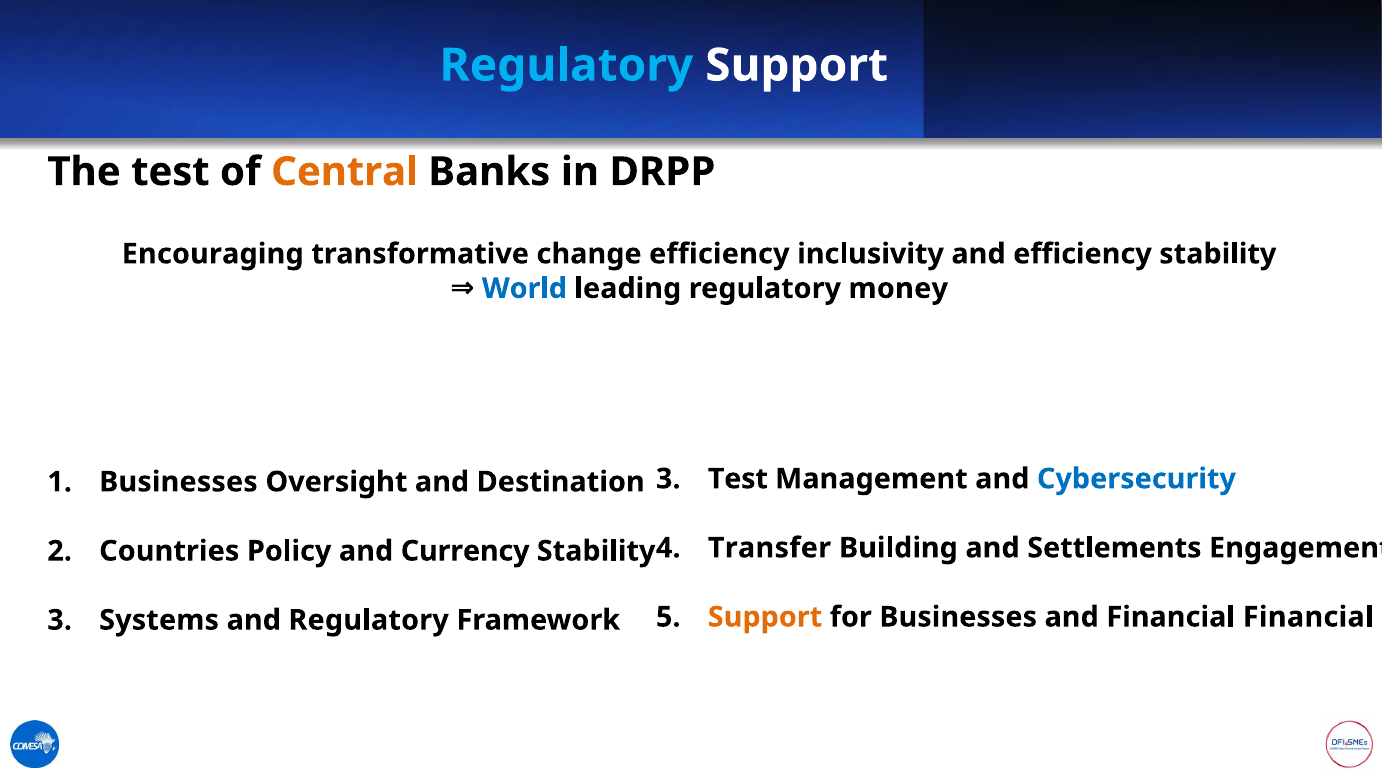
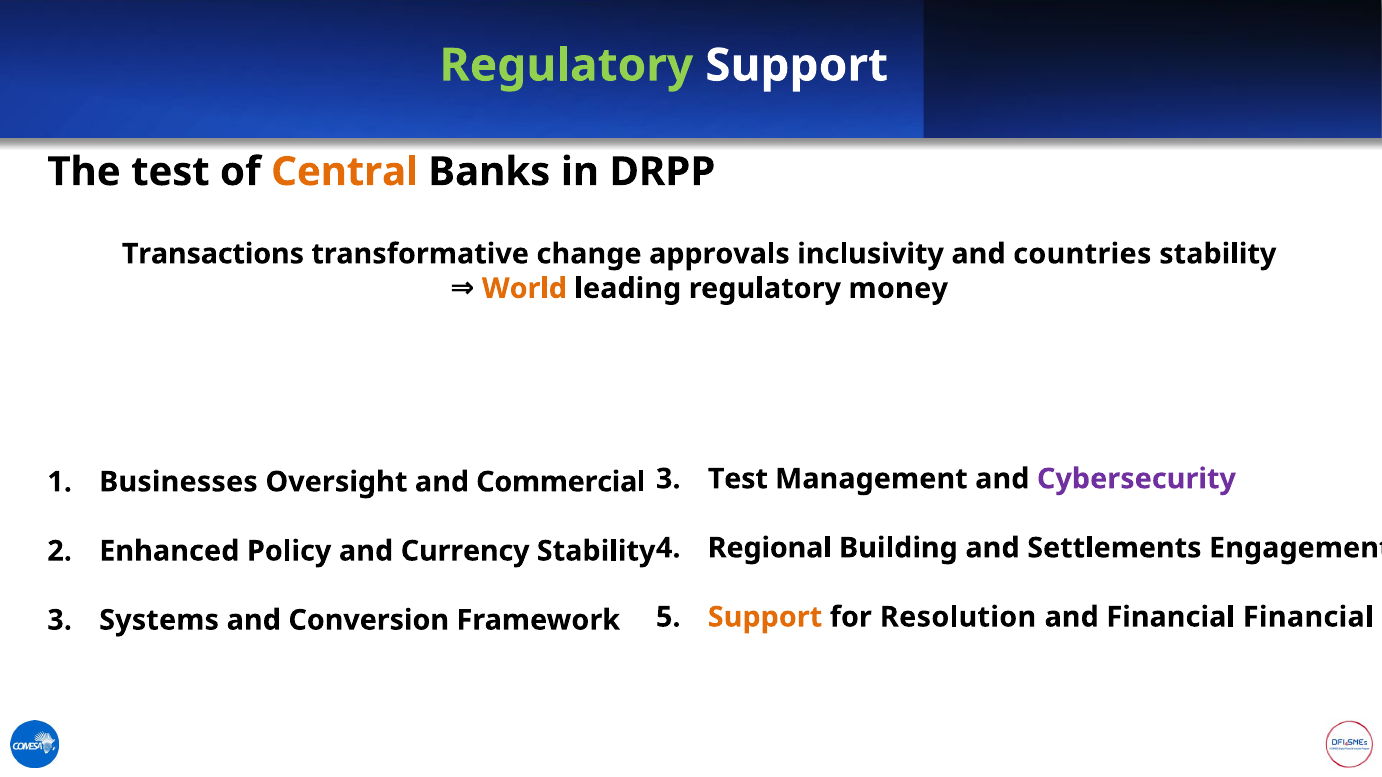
Regulatory colour: light blue -> light green (566, 65)
Encouraging: Encouraging -> Transactions (213, 254)
change efficiency: efficiency -> approvals (719, 254)
and efficiency: efficiency -> countries (1082, 254)
World colour: blue -> orange (524, 289)
Cybersecurity colour: blue -> purple (1136, 479)
Destination: Destination -> Commercial (561, 482)
Transfer: Transfer -> Regional (770, 548)
Countries: Countries -> Enhanced (169, 551)
for Businesses: Businesses -> Resolution (958, 617)
and Regulatory: Regulatory -> Conversion (369, 620)
